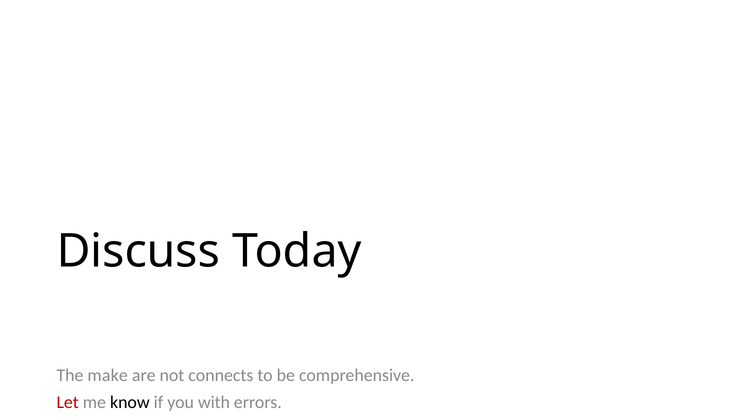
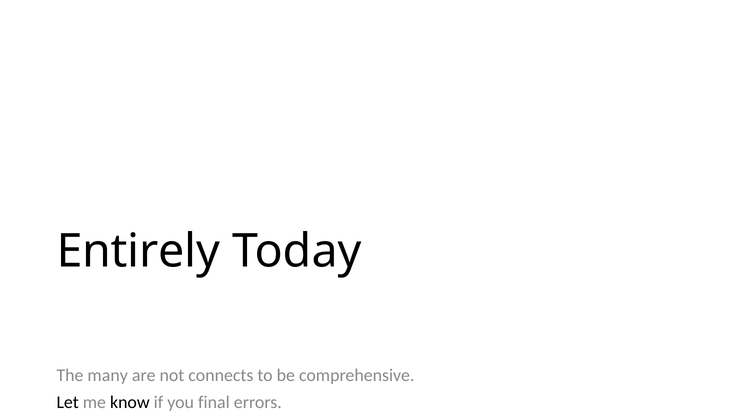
Discuss: Discuss -> Entirely (138, 251)
make: make -> many (108, 375)
Let colour: red -> black (68, 402)
with: with -> final (214, 402)
